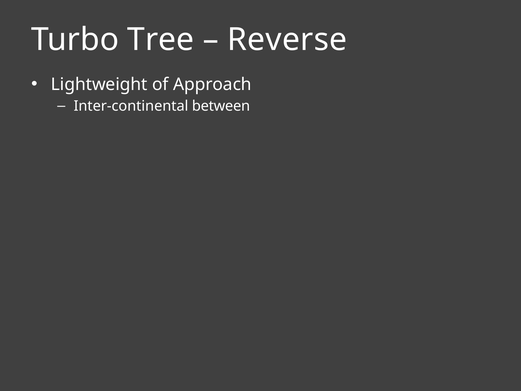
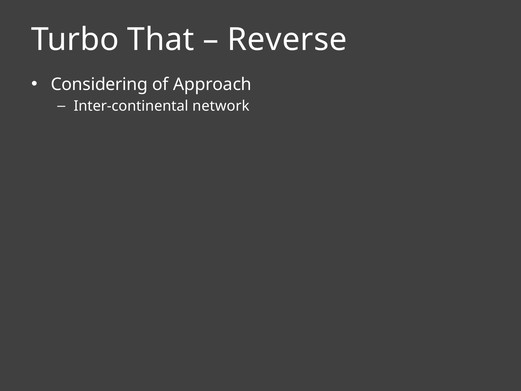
Tree: Tree -> That (161, 40)
Lightweight: Lightweight -> Considering (99, 84)
between: between -> network (221, 106)
